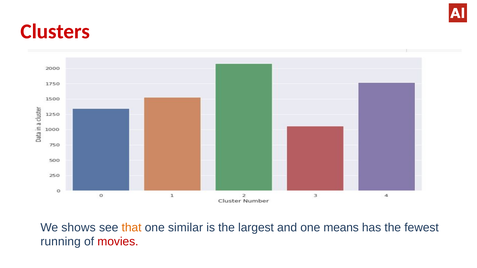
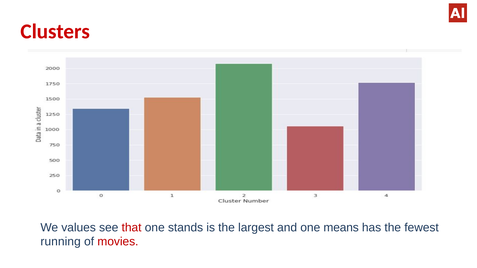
shows: shows -> values (79, 228)
that colour: orange -> red (132, 228)
similar: similar -> stands (186, 228)
